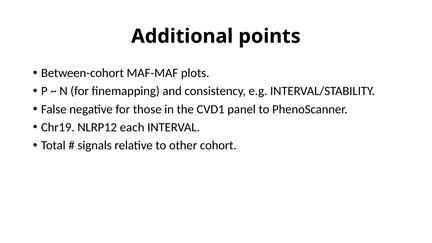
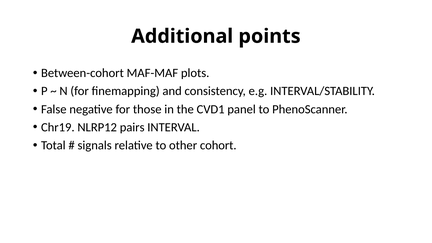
each: each -> pairs (132, 127)
